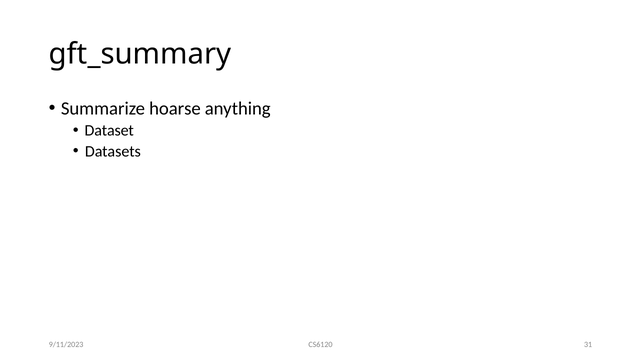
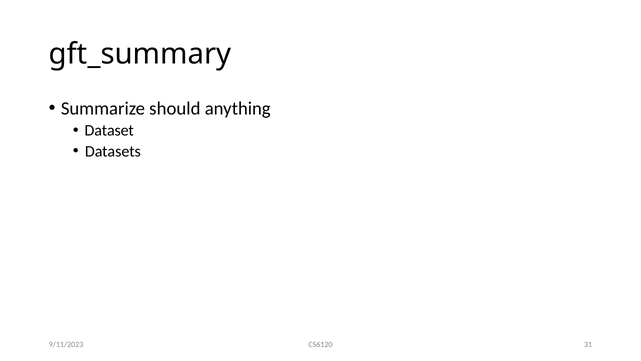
hoarse: hoarse -> should (175, 108)
